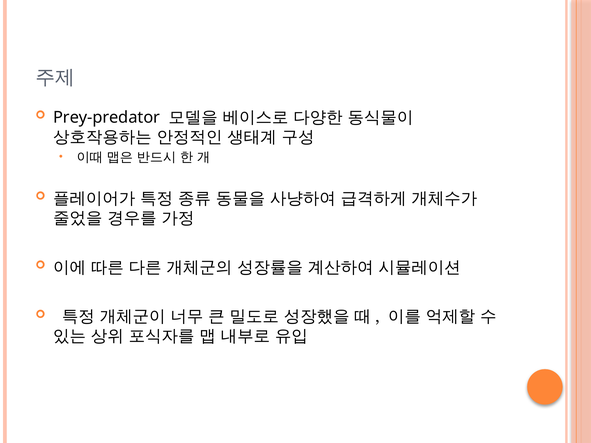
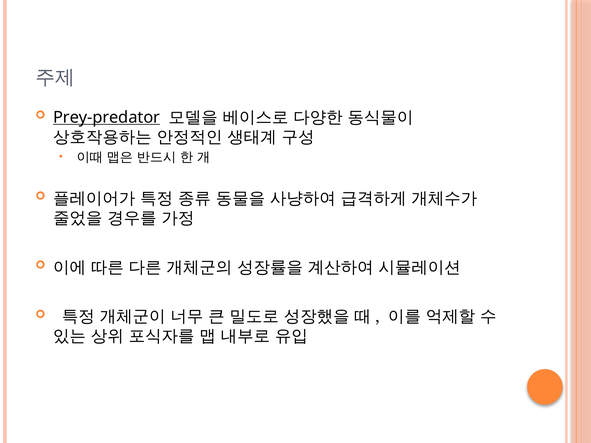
Prey-predator underline: none -> present (107, 117)
